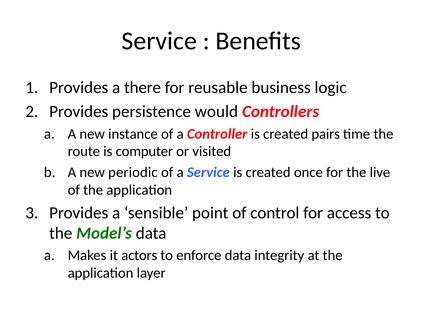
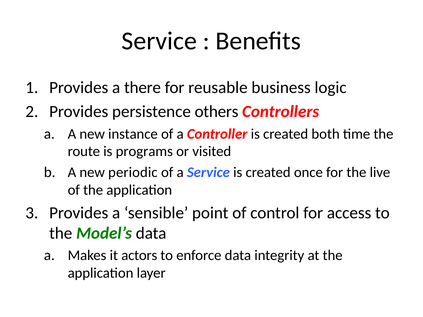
would: would -> others (217, 112)
pairs: pairs -> both (326, 134)
computer: computer -> programs (144, 152)
